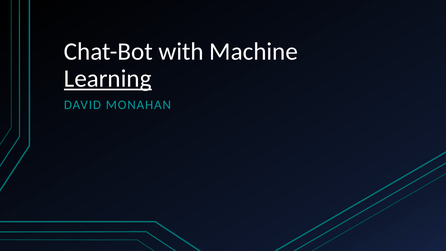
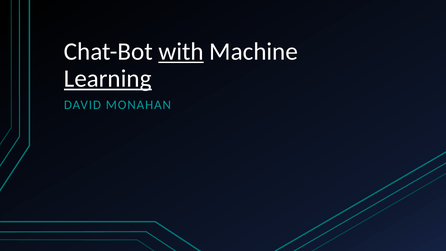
with underline: none -> present (181, 52)
